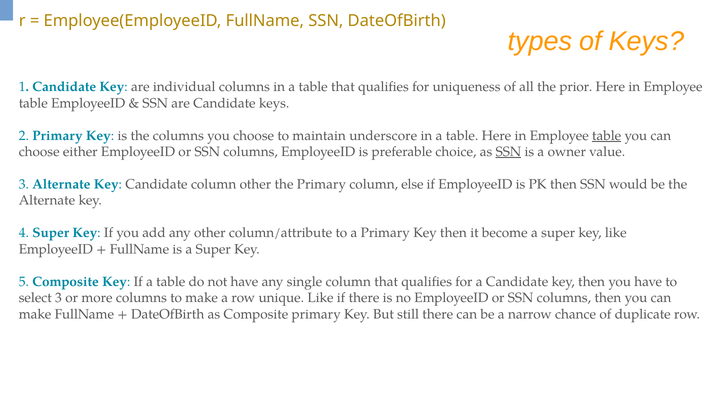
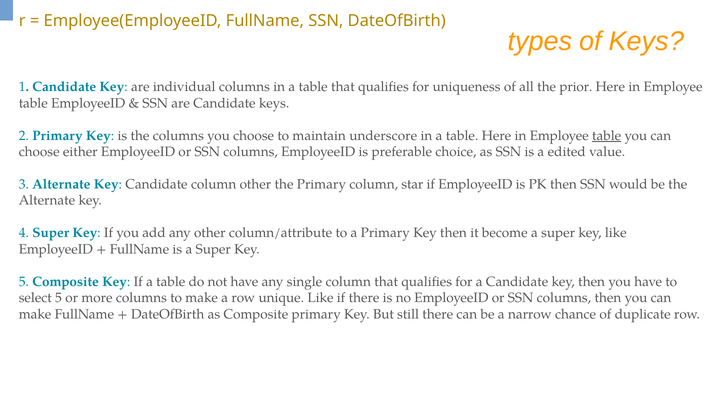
SSN underline: present -> none (508, 152)
owner: owner -> edited (567, 152)
else: else -> star (412, 184)
select 3: 3 -> 5 (58, 298)
